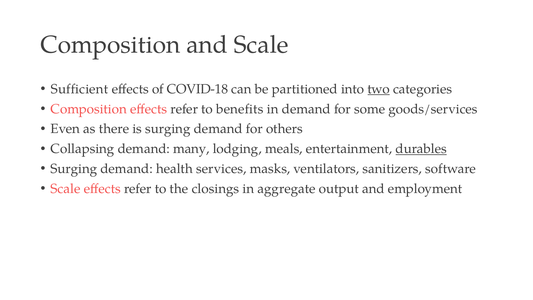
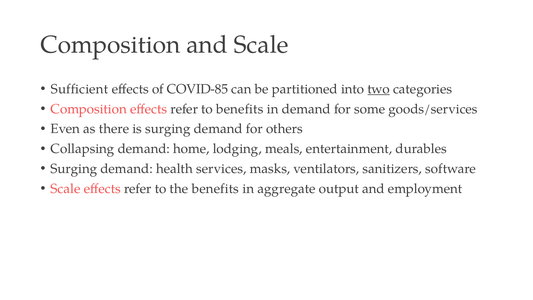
COVID-18: COVID-18 -> COVID-85 (198, 89)
many: many -> home (191, 149)
durables underline: present -> none (421, 149)
the closings: closings -> benefits (215, 189)
